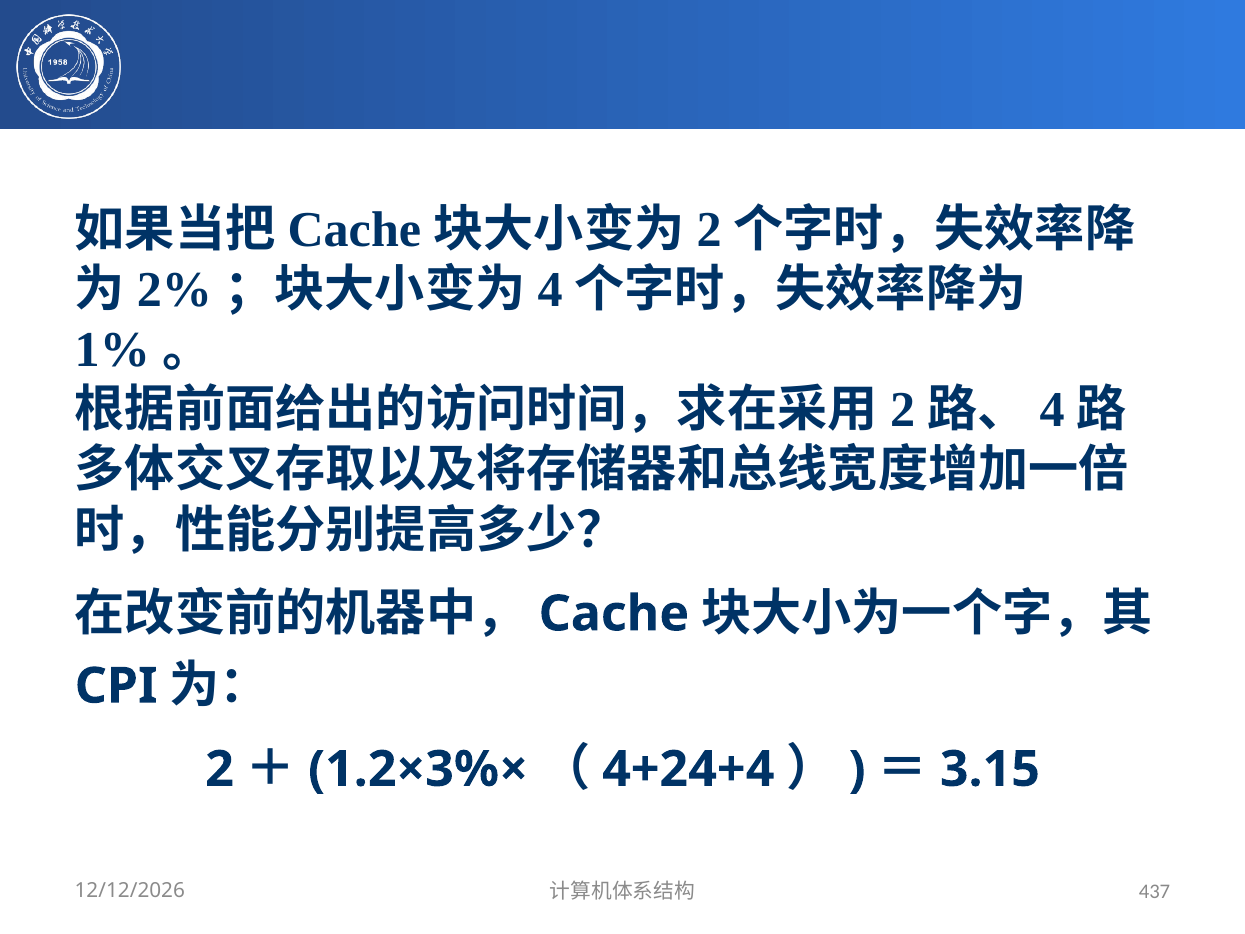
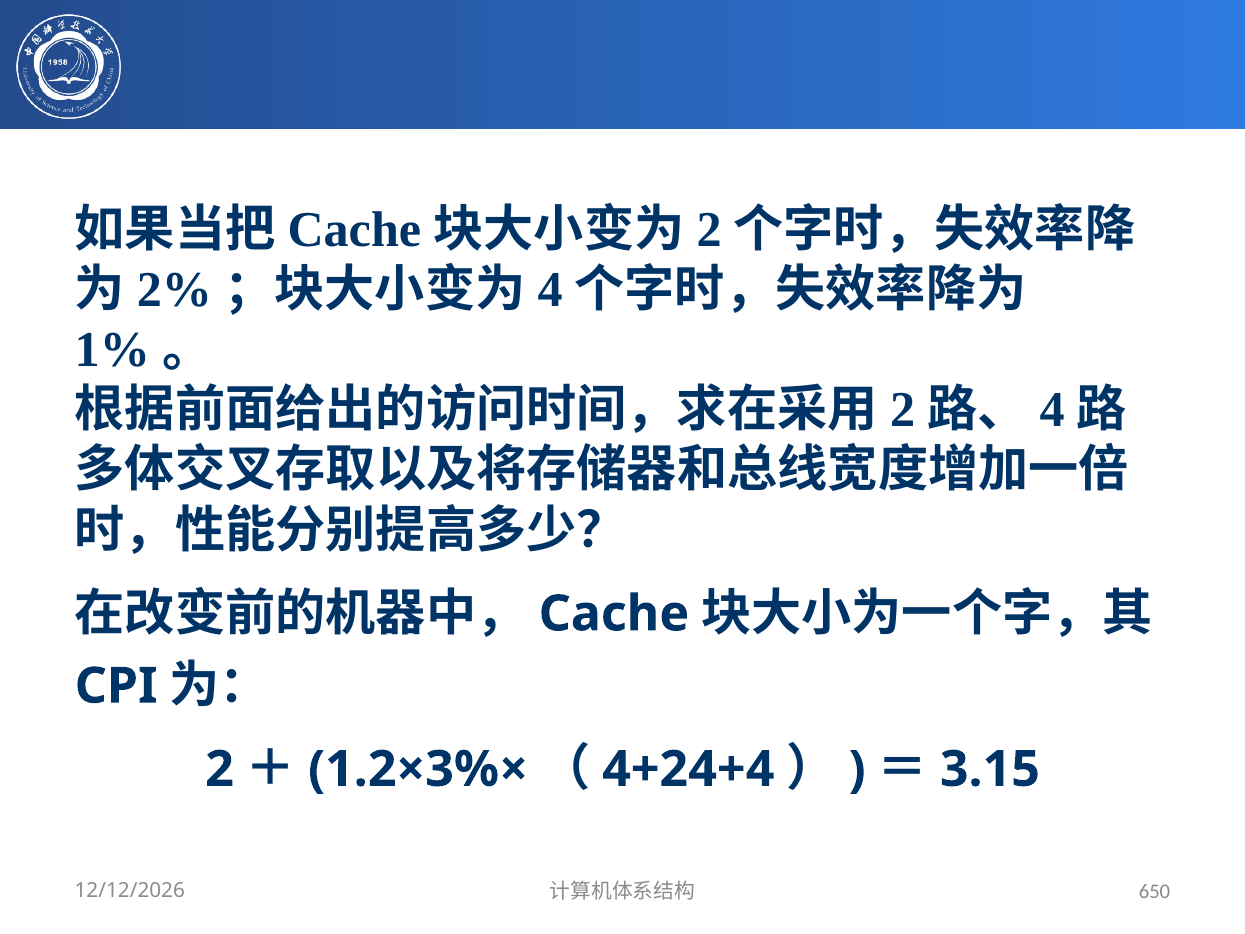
437: 437 -> 650 (1155, 892)
